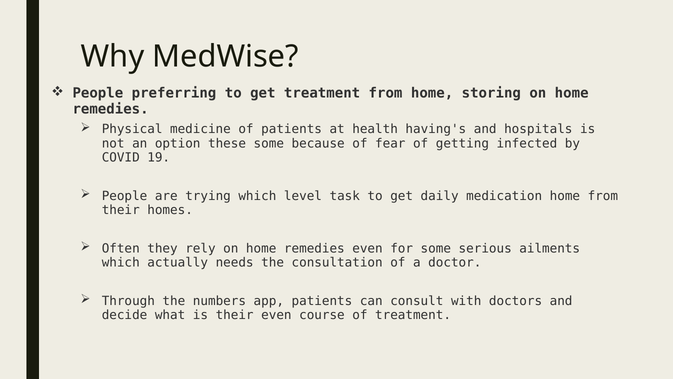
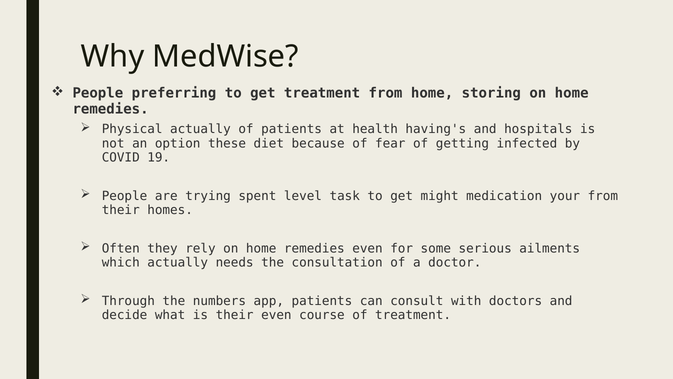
Physical medicine: medicine -> actually (200, 129)
these some: some -> diet (269, 143)
trying which: which -> spent (257, 196)
daily: daily -> might (440, 196)
medication home: home -> your (565, 196)
